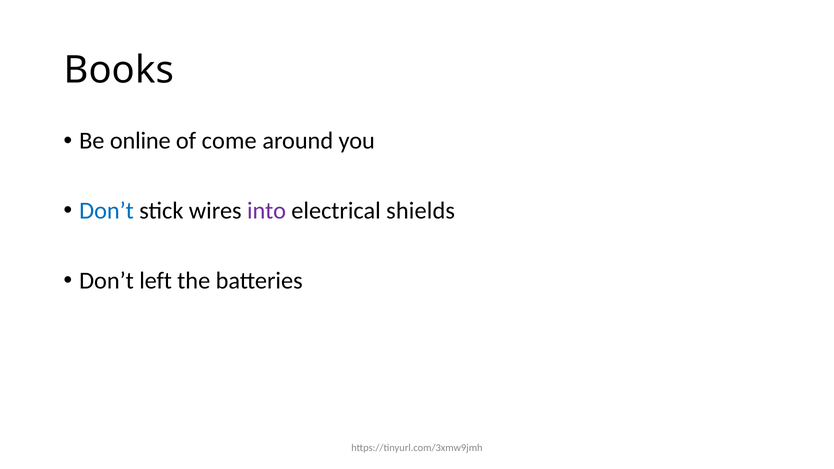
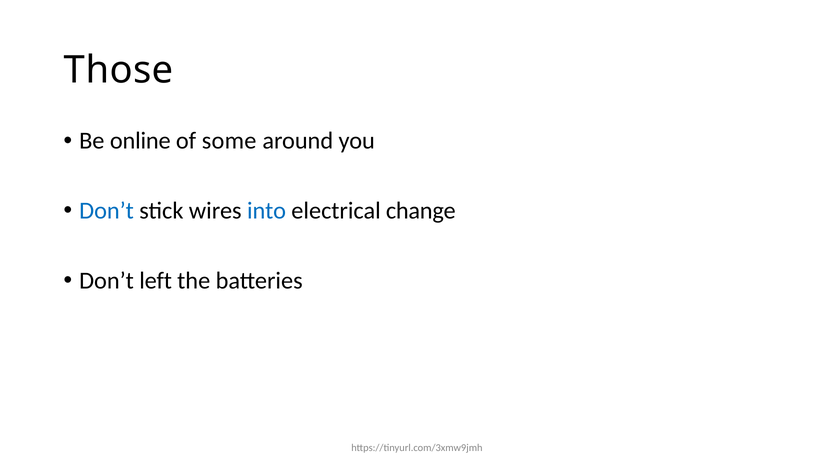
Books: Books -> Those (119, 70)
come: come -> some (229, 141)
into colour: purple -> blue (267, 211)
shields: shields -> change (421, 211)
